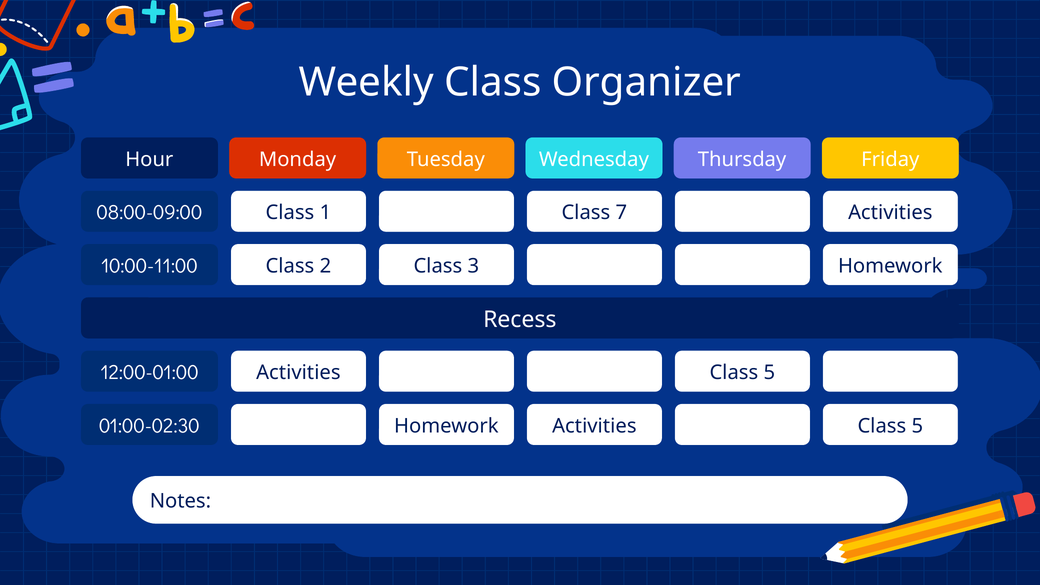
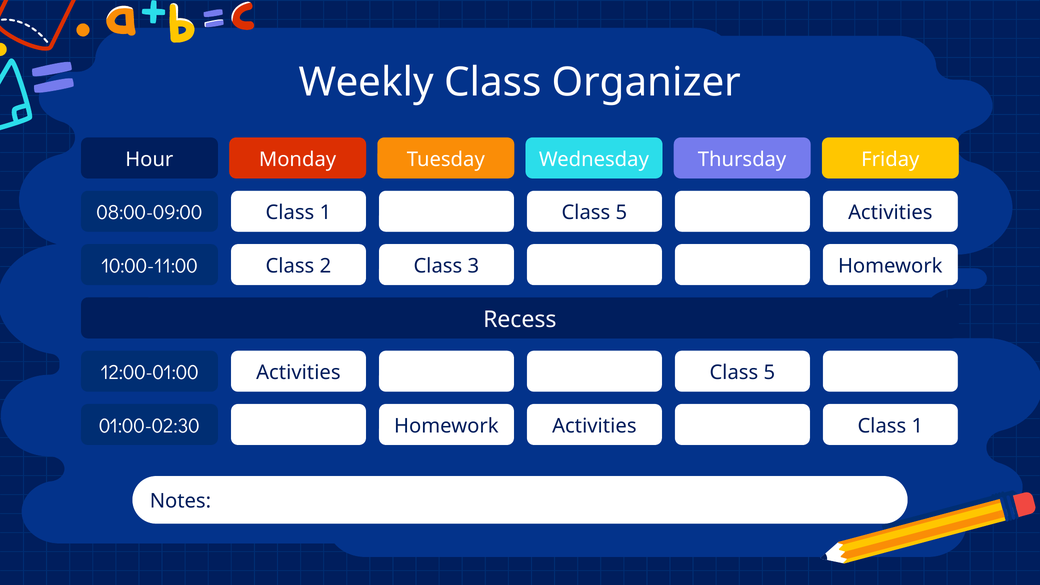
7: 7 -> 5 (621, 213)
5: 5 -> 1 (917, 426)
